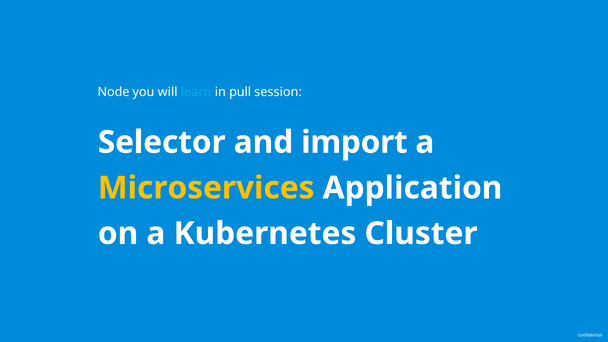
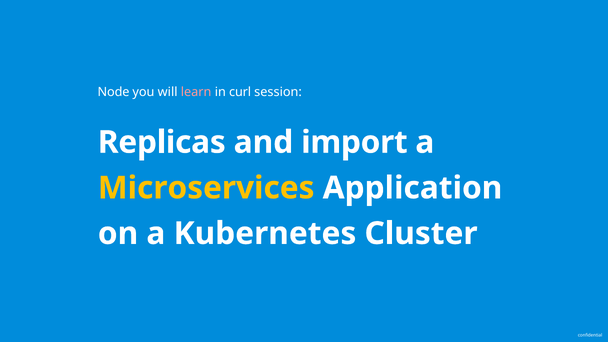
learn colour: light blue -> pink (196, 92)
pull: pull -> curl (240, 92)
Selector: Selector -> Replicas (162, 142)
